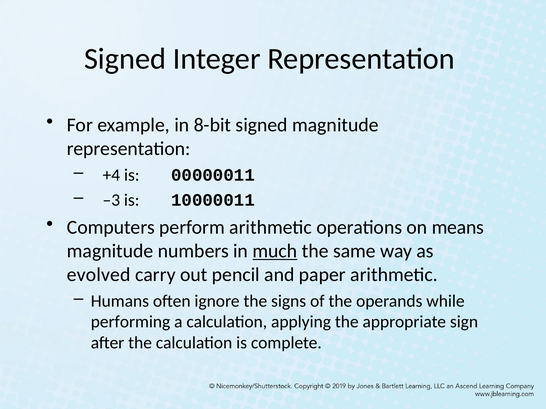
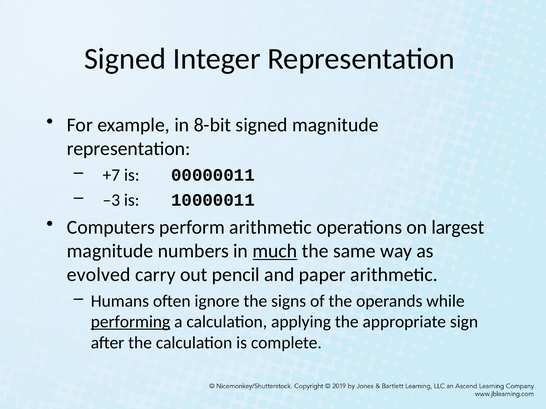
+4: +4 -> +7 (111, 175)
means: means -> largest (458, 228)
performing underline: none -> present (130, 322)
